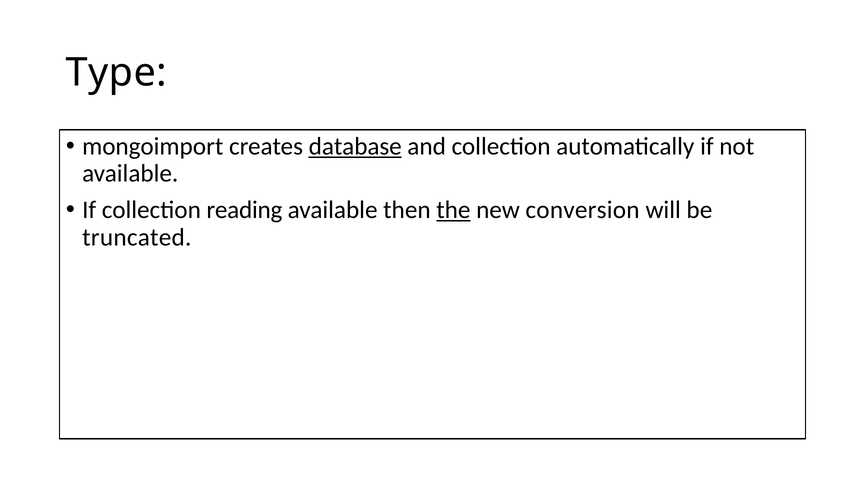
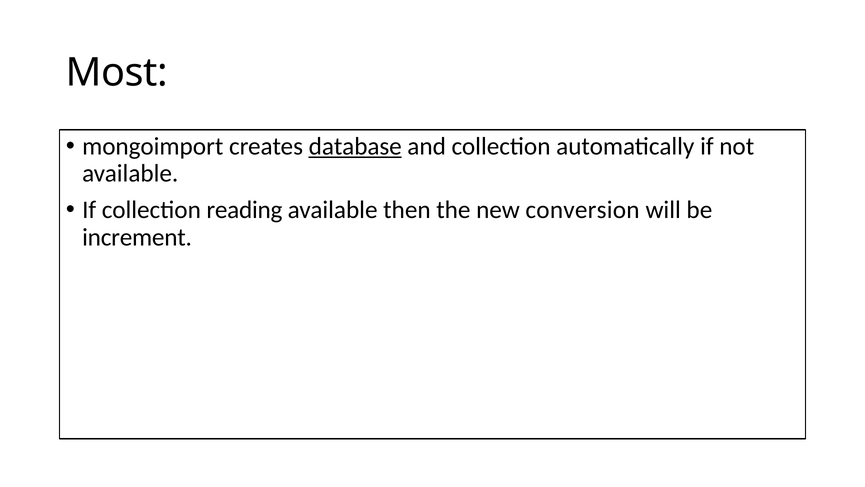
Type: Type -> Most (117, 73)
the underline: present -> none (453, 210)
truncated: truncated -> increment (137, 237)
